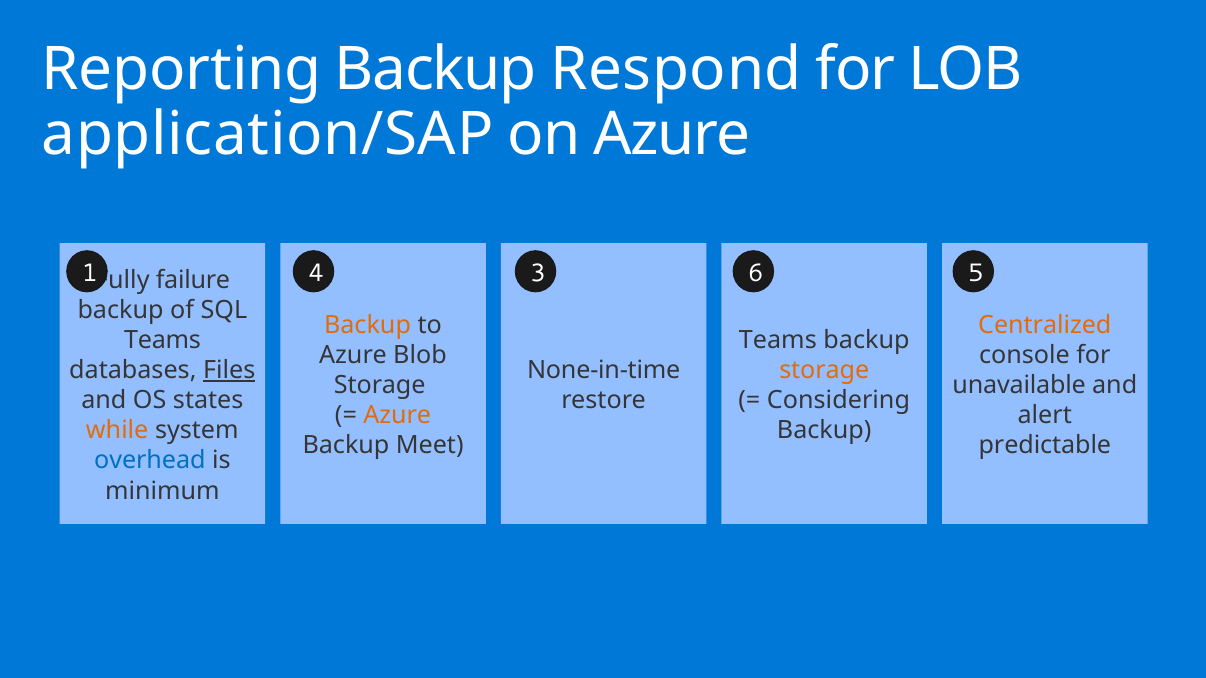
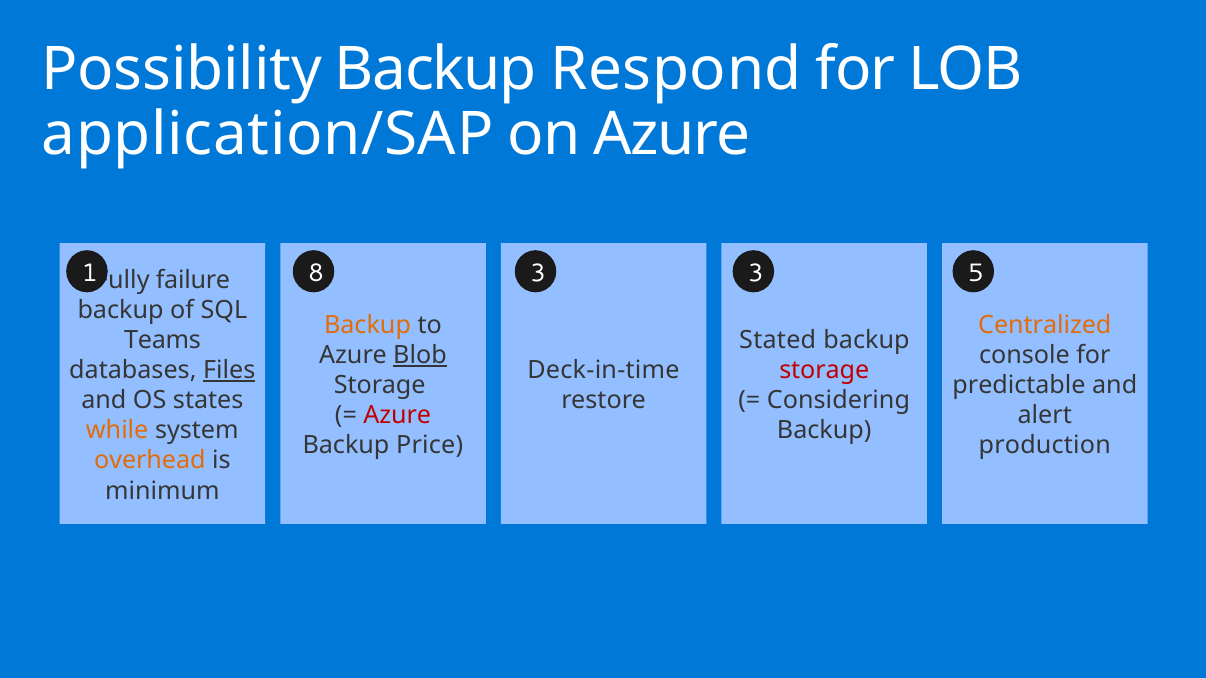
Reporting: Reporting -> Possibility (181, 70)
4: 4 -> 8 (316, 273)
3 6: 6 -> 3 (756, 273)
Teams: Teams -> Stated (778, 340)
Blob underline: none -> present (420, 355)
None-in-time: None-in-time -> Deck-in-time (604, 370)
storage colour: orange -> red (824, 370)
unavailable: unavailable -> predictable (1019, 386)
Azure colour: orange -> red (397, 416)
Meet: Meet -> Price (430, 446)
predictable: predictable -> production (1045, 446)
overhead colour: blue -> orange (150, 461)
